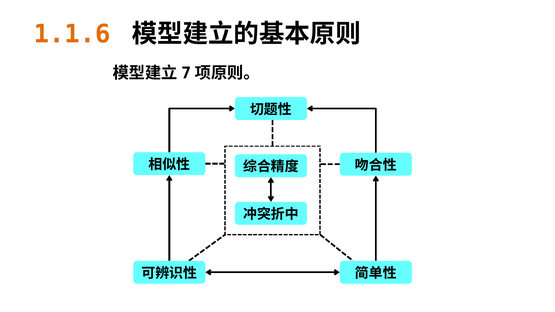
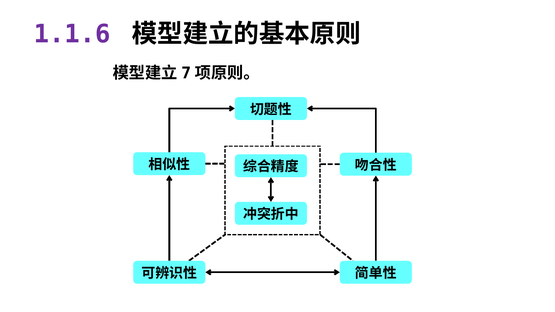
1.1.6 colour: orange -> purple (72, 34)
